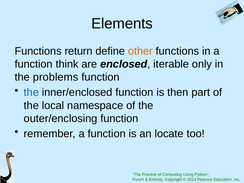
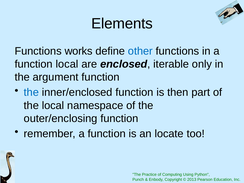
return: return -> works (79, 51)
other colour: orange -> blue (140, 51)
function think: think -> local (67, 64)
problems: problems -> argument (56, 77)
